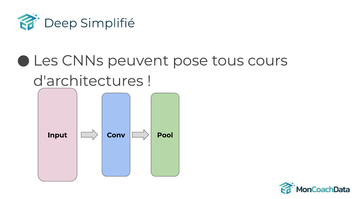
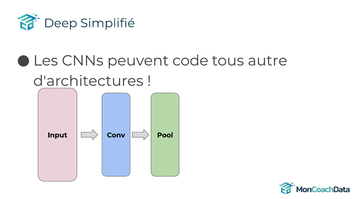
pose: pose -> code (190, 61)
cours: cours -> autre (268, 61)
